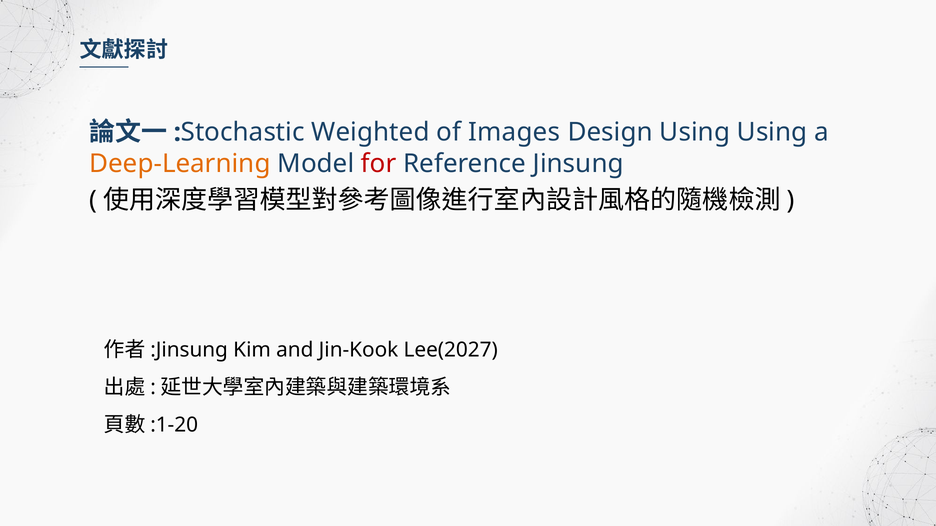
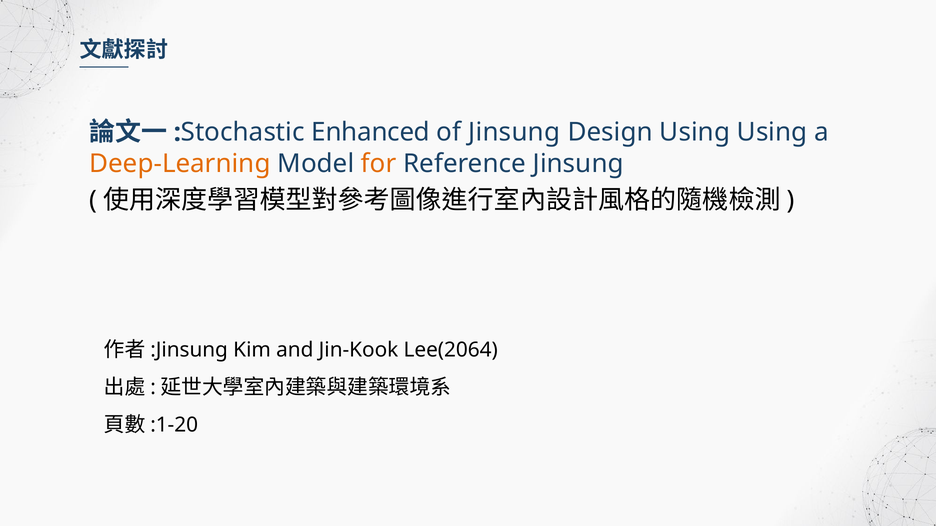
Weighted: Weighted -> Enhanced (371, 133)
of Images: Images -> Jinsung (514, 133)
for colour: red -> orange (379, 164)
Lee(2027: Lee(2027 -> Lee(2064 (451, 350)
